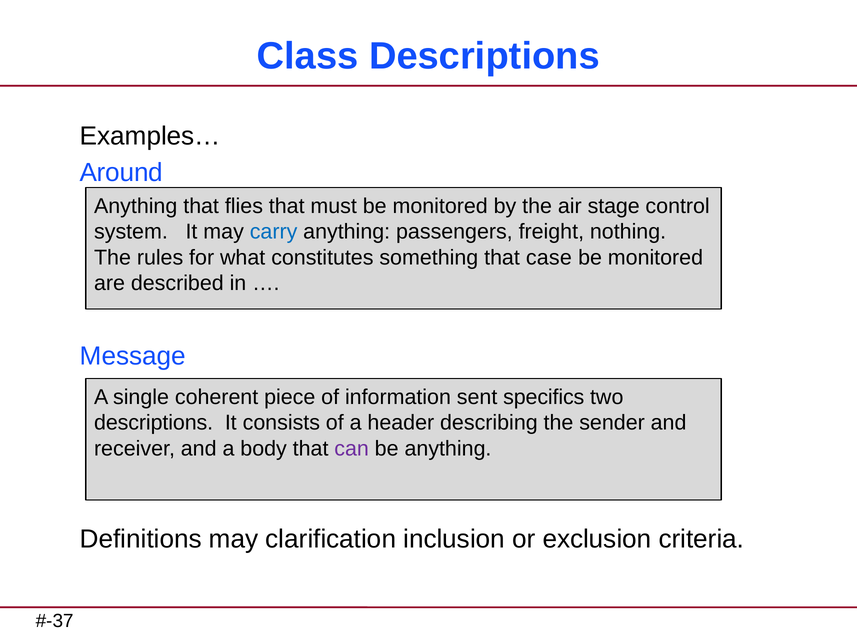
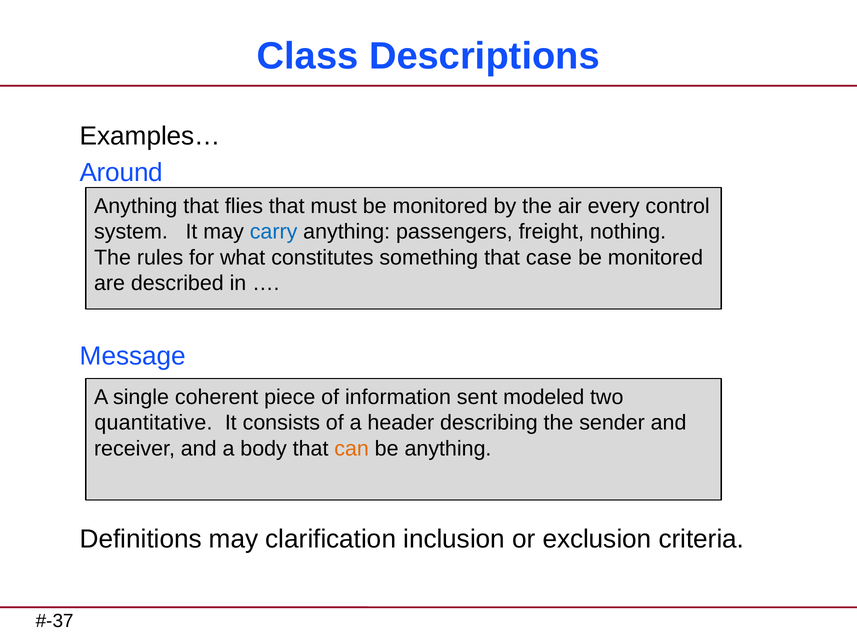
stage: stage -> every (614, 206)
specifics: specifics -> modeled (544, 397)
descriptions: descriptions -> quantitative (153, 423)
can colour: purple -> orange (352, 448)
